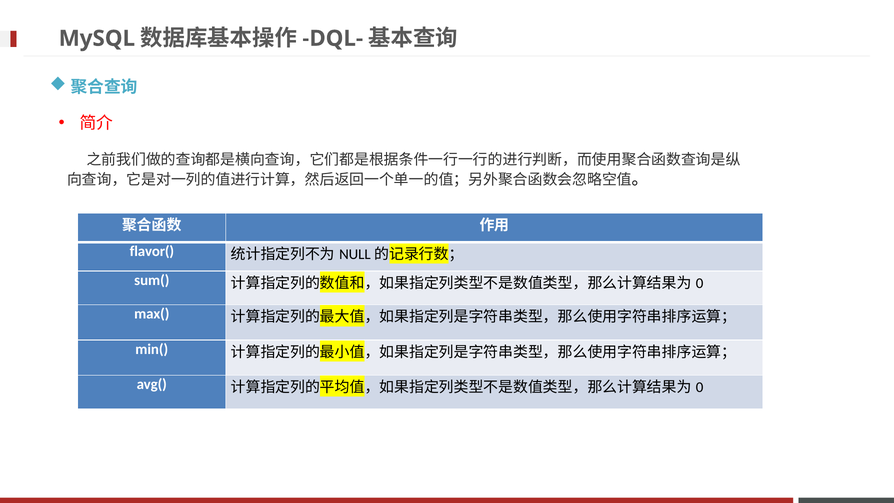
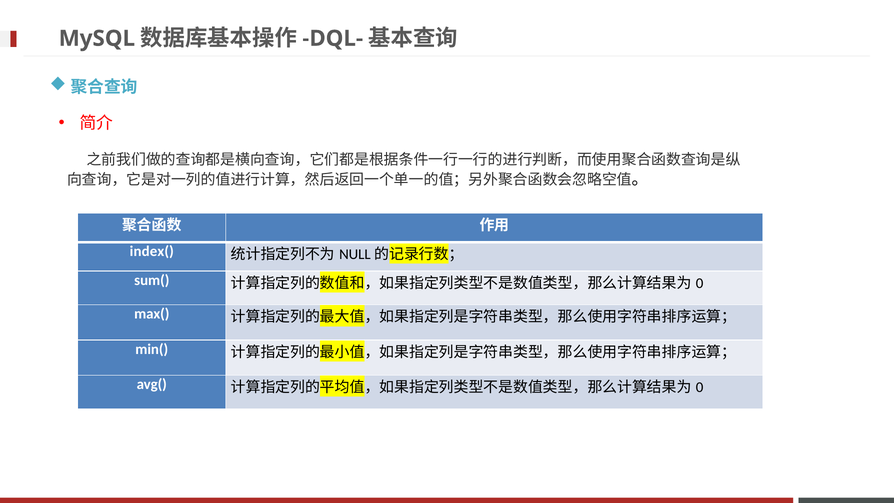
flavor(: flavor( -> index( (152, 251)
